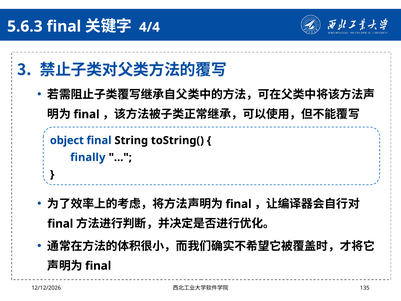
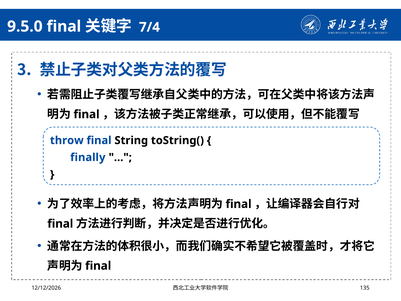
5.6.3: 5.6.3 -> 9.5.0 (25, 26)
4/4: 4/4 -> 7/4 (149, 27)
object: object -> throw (67, 140)
